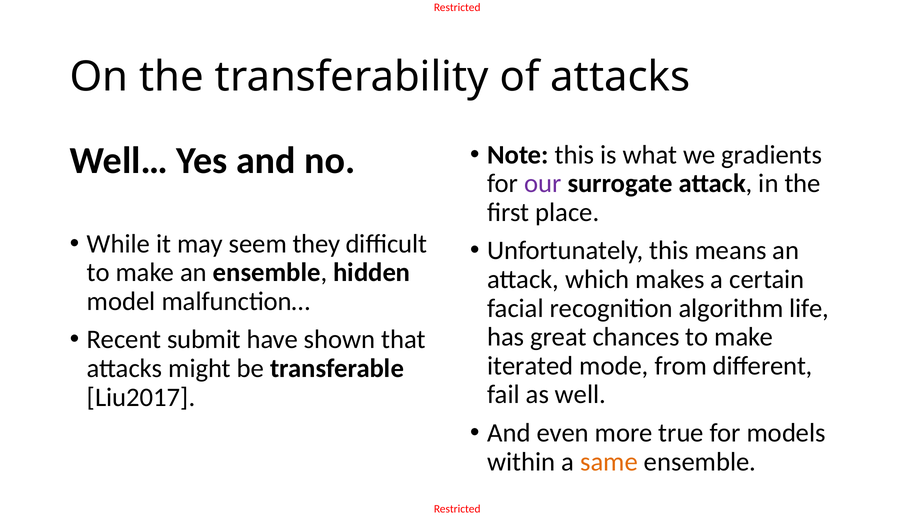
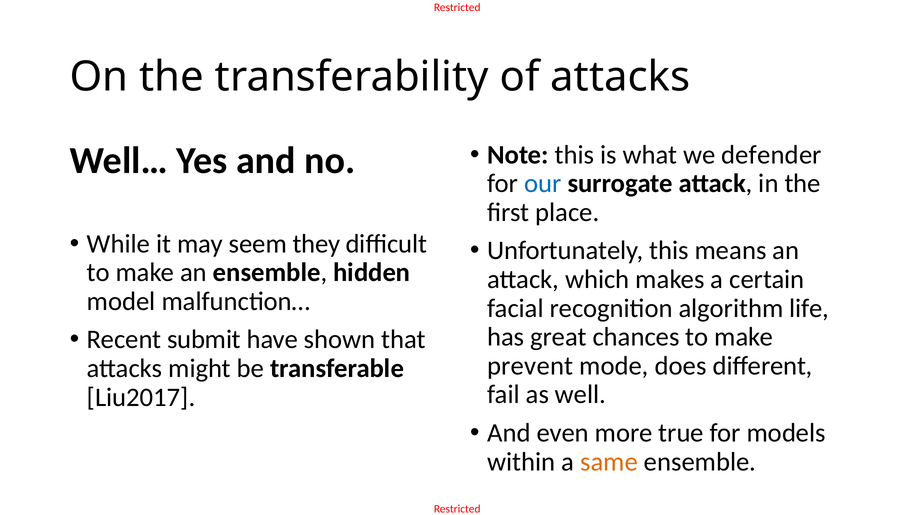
gradients: gradients -> defender (772, 155)
our colour: purple -> blue (543, 183)
iterated: iterated -> prevent (530, 366)
from: from -> does (681, 366)
